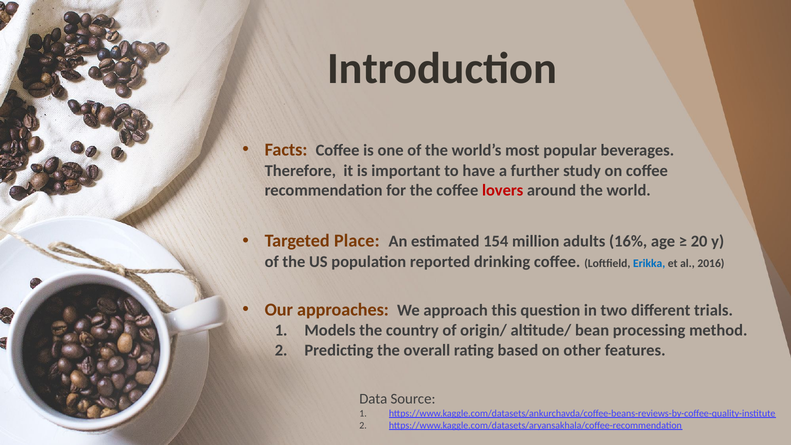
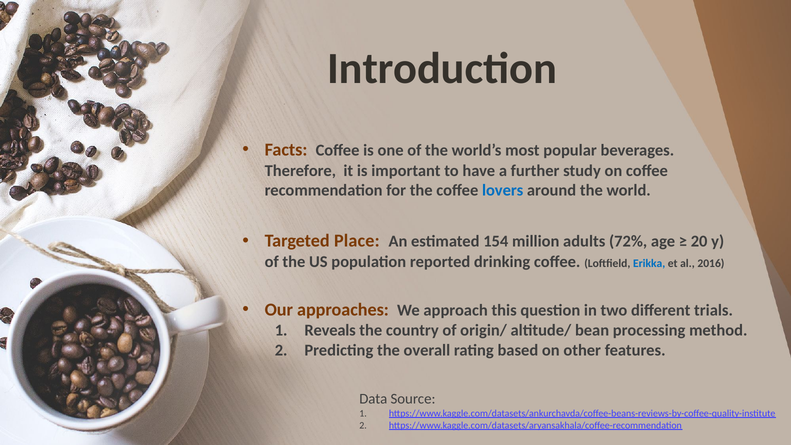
lovers colour: red -> blue (503, 190)
16%: 16% -> 72% (628, 242)
Models: Models -> Reveals (330, 331)
